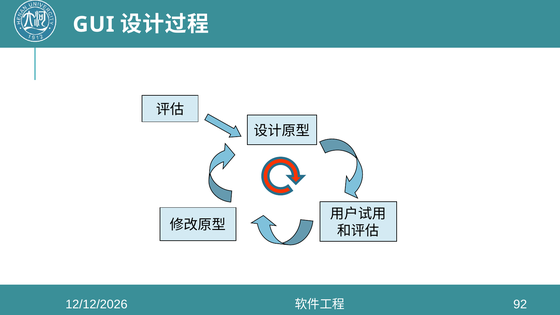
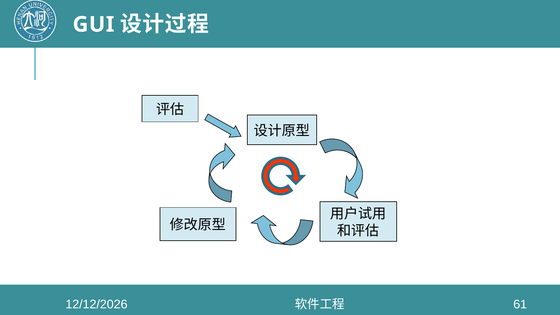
92: 92 -> 61 (520, 304)
